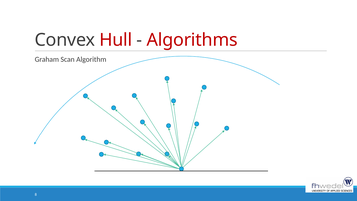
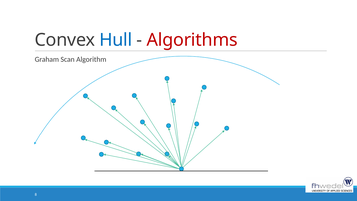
Hull colour: red -> blue (116, 40)
